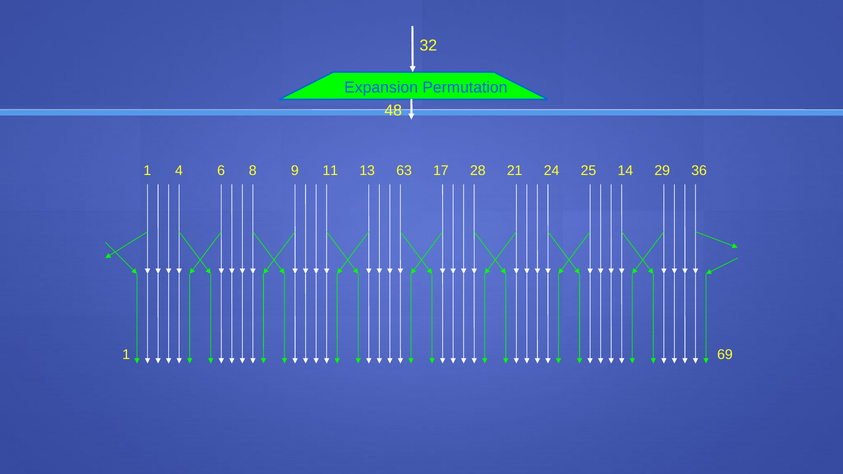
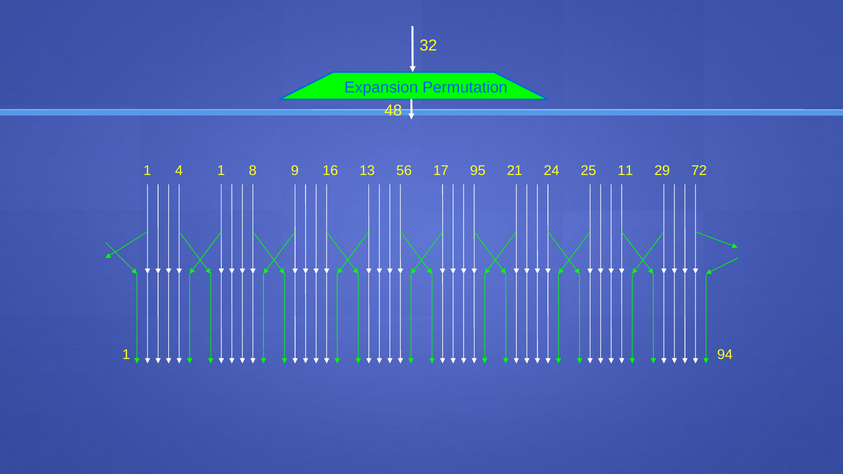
4 6: 6 -> 1 (221, 171)
11: 11 -> 16 (330, 171)
63: 63 -> 56 (404, 171)
28: 28 -> 95 (478, 171)
14: 14 -> 11 (625, 171)
36: 36 -> 72 (699, 171)
69: 69 -> 94 (725, 355)
